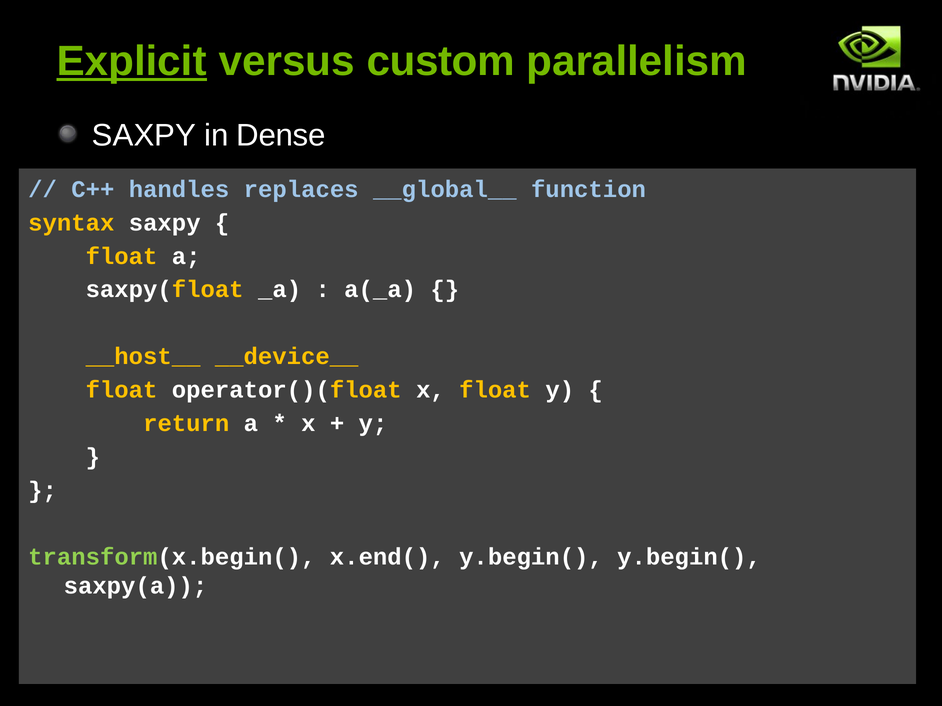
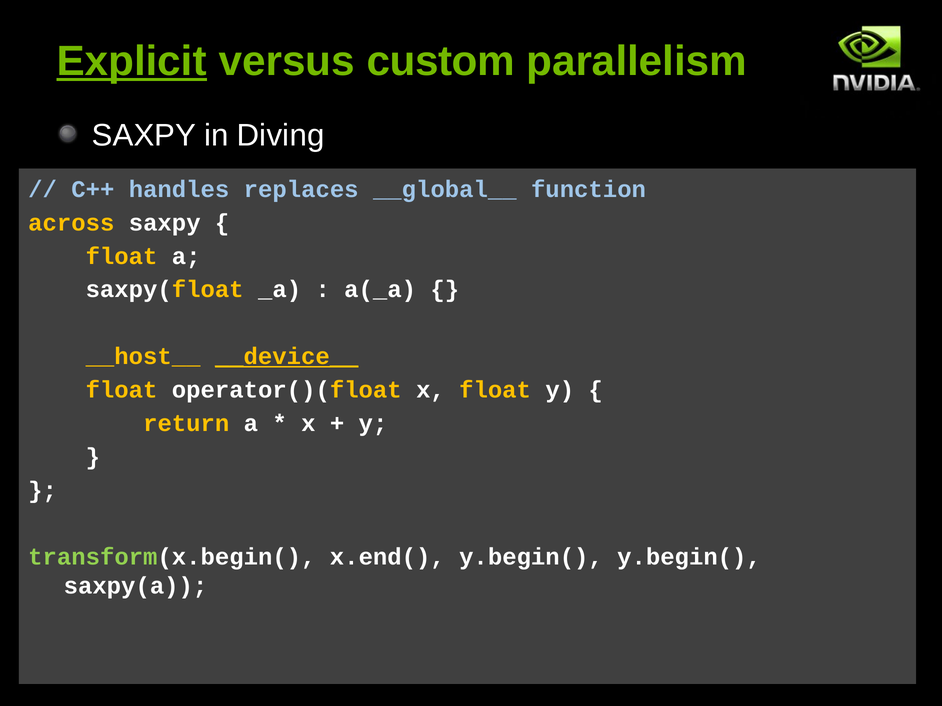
Dense: Dense -> Diving (281, 135)
syntax: syntax -> across (71, 223)
__device__ underline: none -> present (287, 357)
